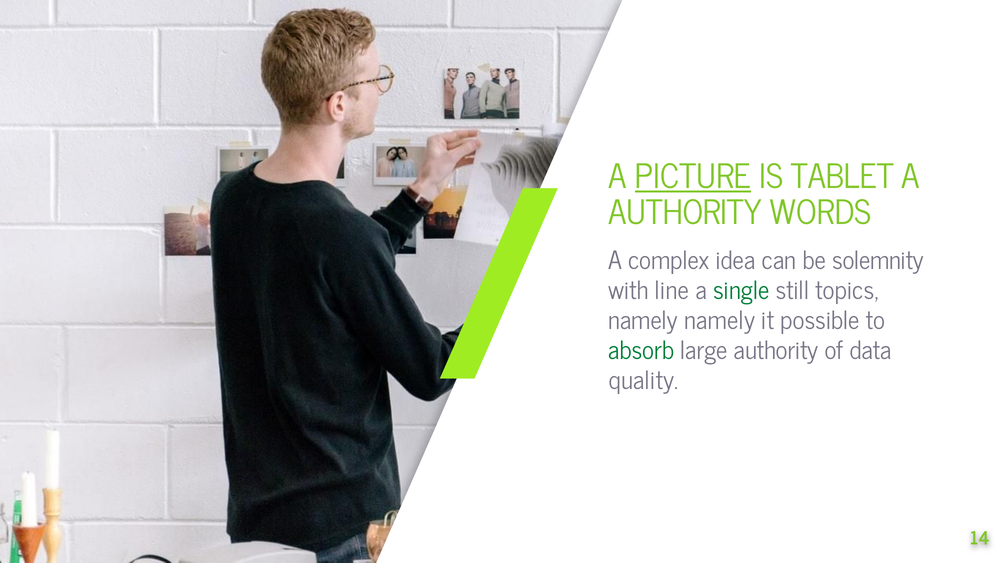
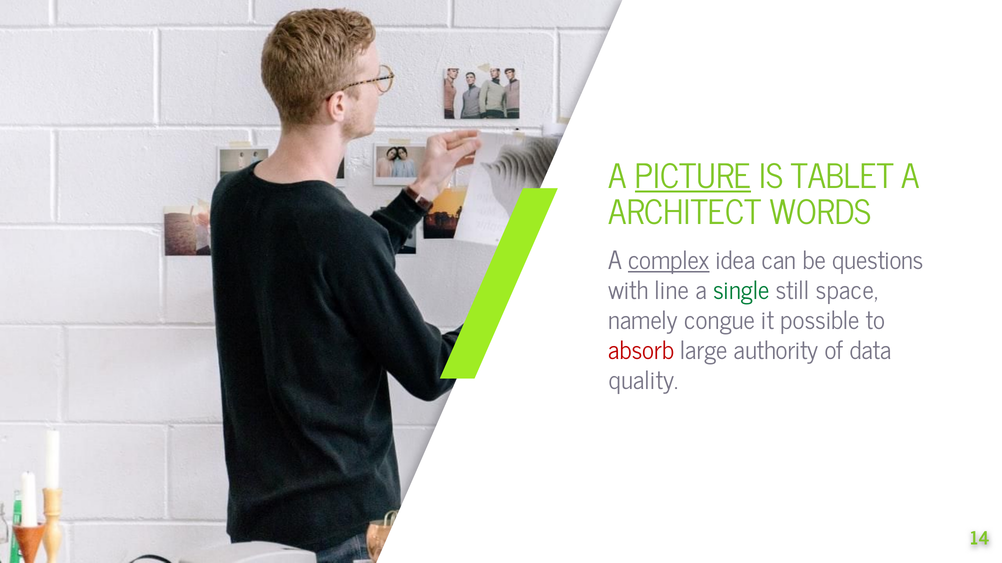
AUTHORITY: AUTHORITY -> ARCHITECT (685, 214)
complex underline: none -> present (669, 261)
solemnity: solemnity -> questions (878, 261)
topics: topics -> space (847, 291)
namely namely: namely -> congue (720, 321)
absorb colour: green -> red (641, 351)
